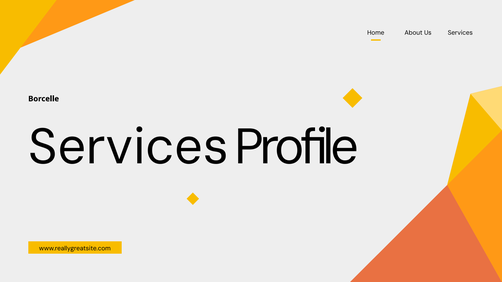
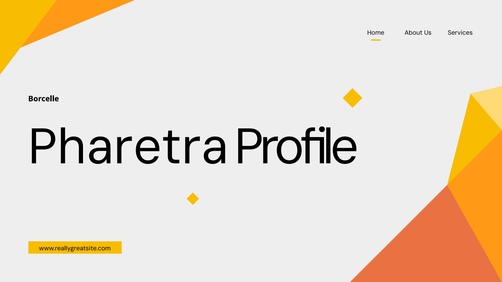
Services: Services -> Pharetra (129, 147)
